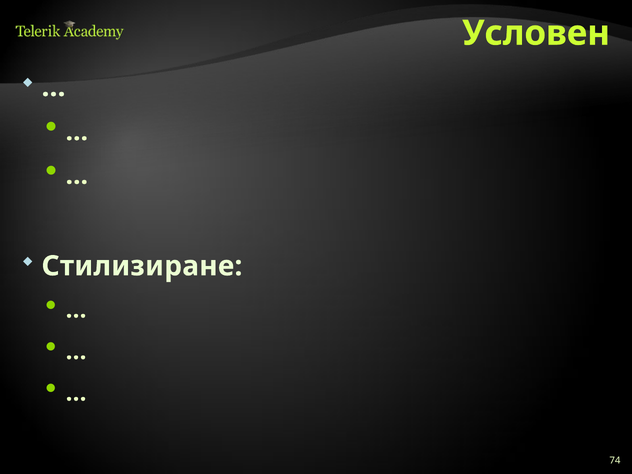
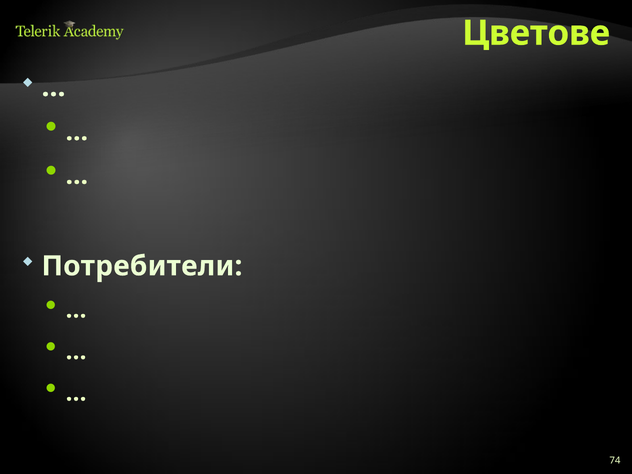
Условен: Условен -> Цветове (536, 33)
Стилизиране: Стилизиране -> Потребители (142, 266)
